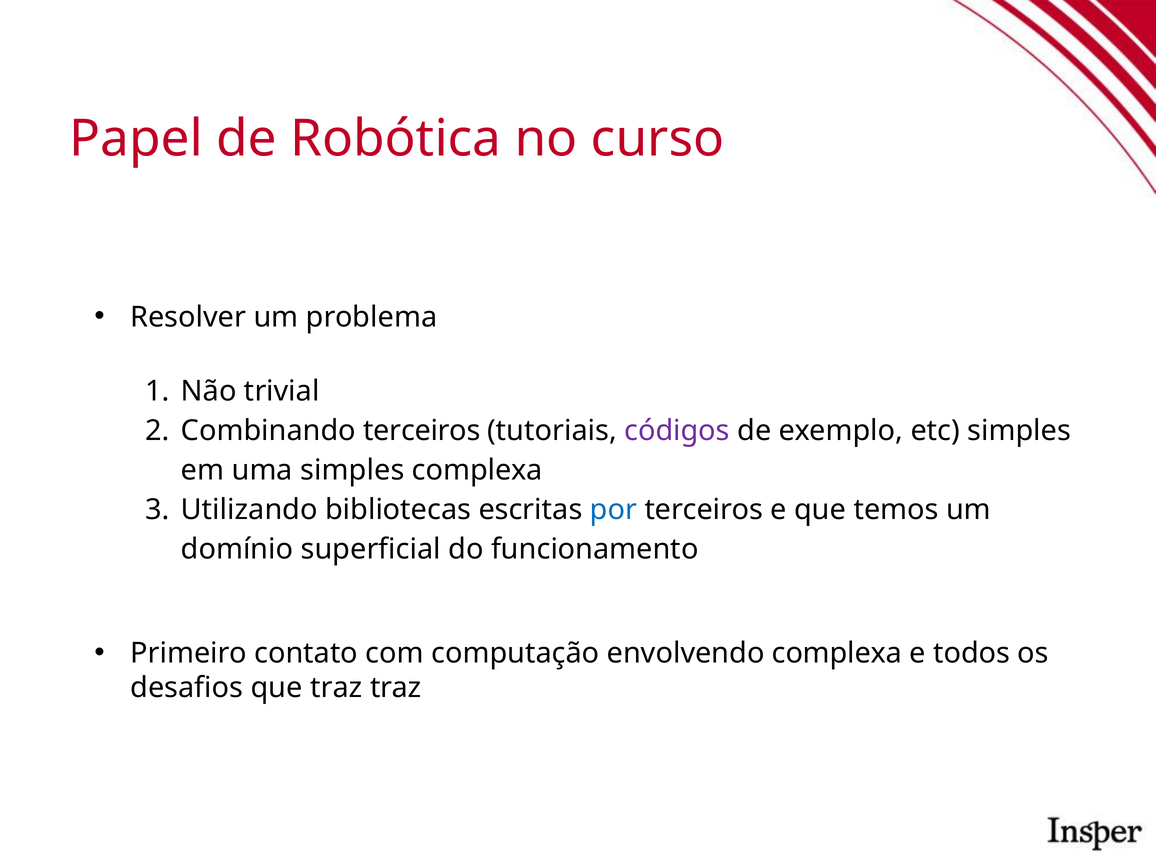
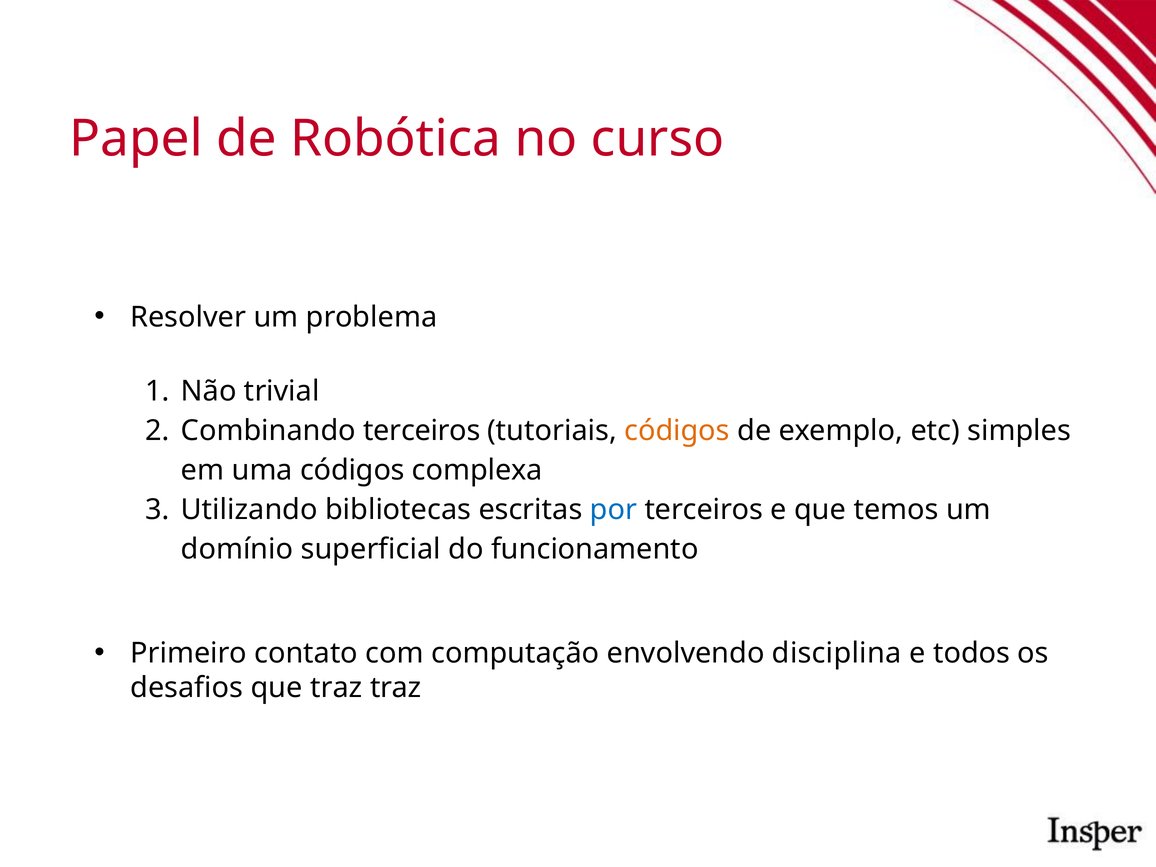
códigos colour: purple -> orange (677, 431)
uma simples: simples -> códigos (352, 470)
envolvendo complexa: complexa -> disciplina (837, 653)
